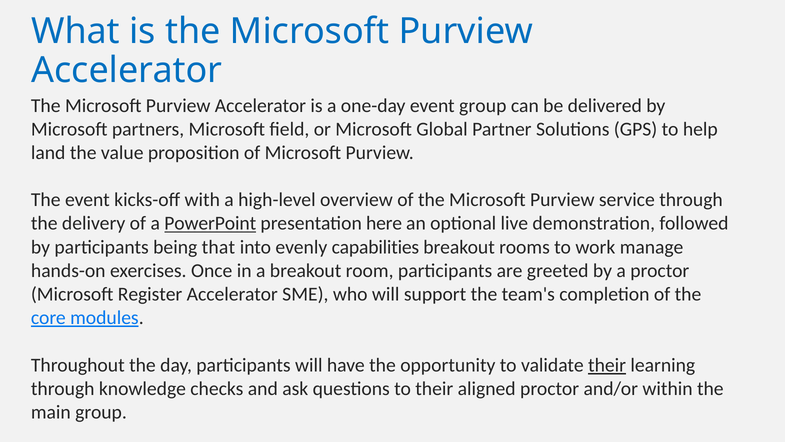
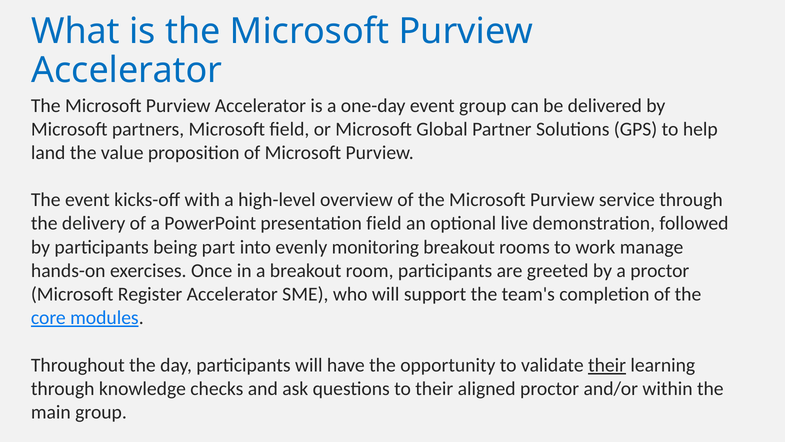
PowerPoint underline: present -> none (210, 223)
presentation here: here -> field (384, 223)
that: that -> part (218, 247)
capabilities: capabilities -> monitoring (375, 247)
